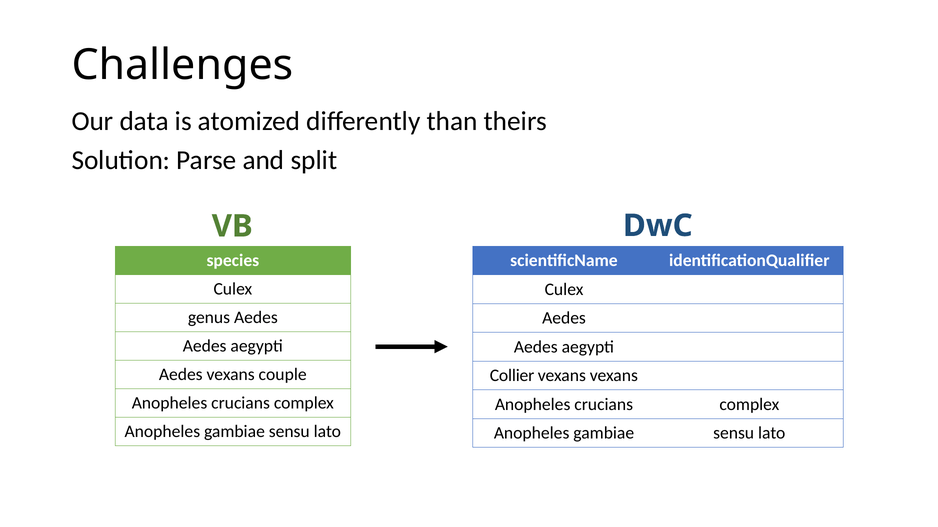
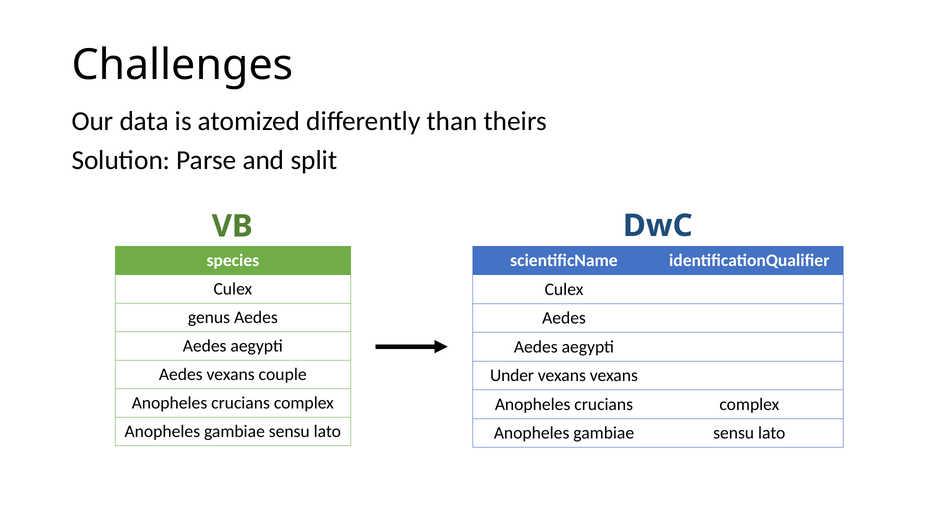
Collier: Collier -> Under (512, 376)
